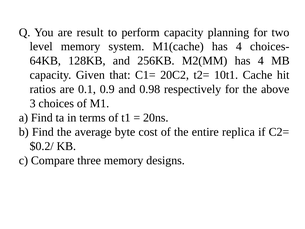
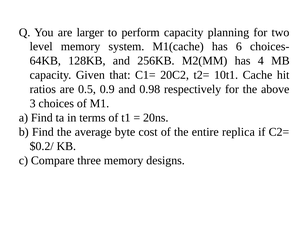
result: result -> larger (90, 32)
M1(cache has 4: 4 -> 6 (239, 47)
0.1: 0.1 -> 0.5 (87, 89)
